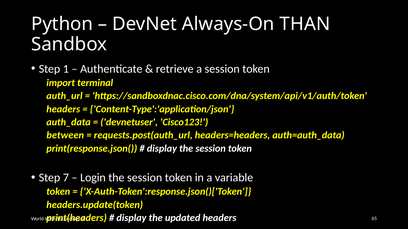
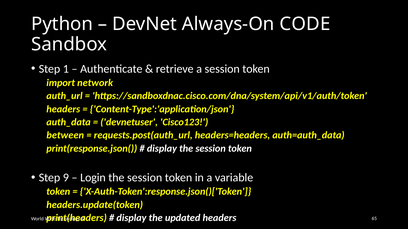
THAN: THAN -> CODE (305, 24)
terminal: terminal -> network (95, 83)
7: 7 -> 9 (66, 178)
